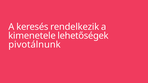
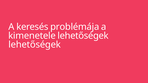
rendelkezik: rendelkezik -> problémája (75, 27)
pivotálnunk: pivotálnunk -> lehetőségek (35, 45)
